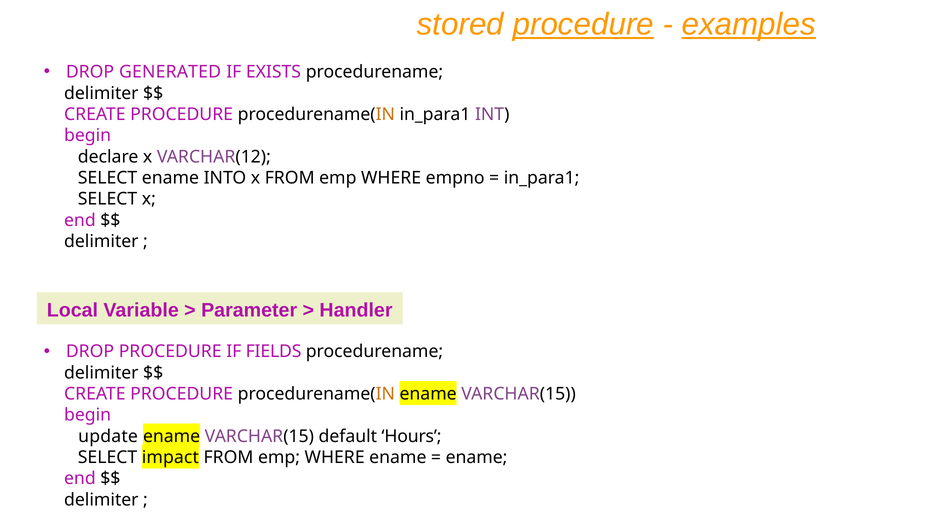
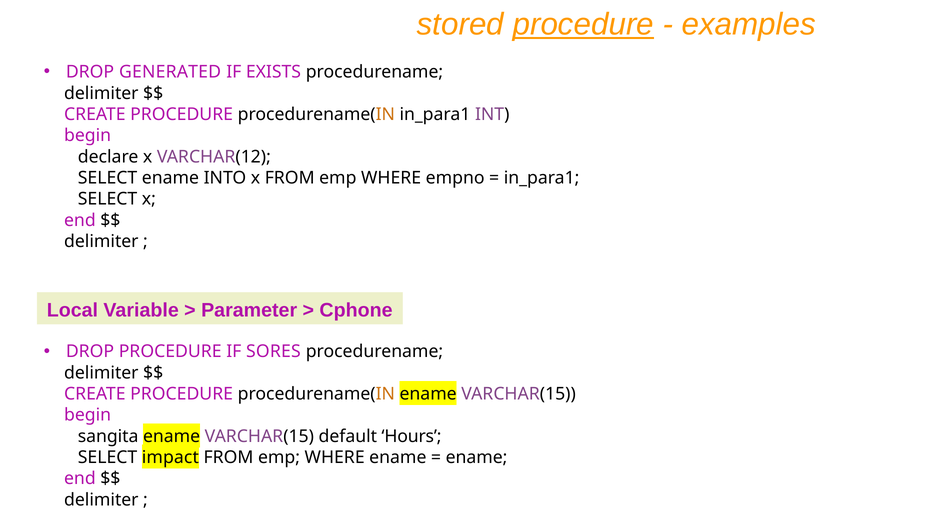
examples underline: present -> none (749, 24)
Handler: Handler -> Cphone (356, 311)
FIELDS: FIELDS -> SORES (273, 352)
update: update -> sangita (108, 437)
